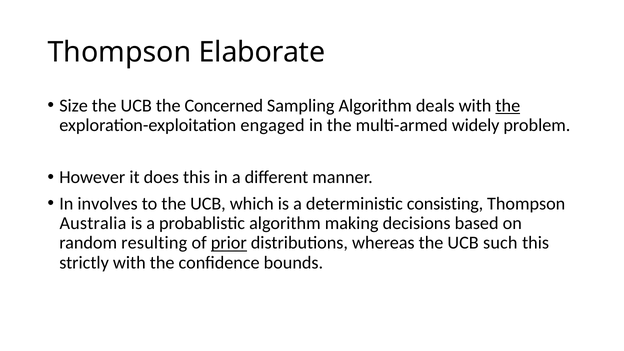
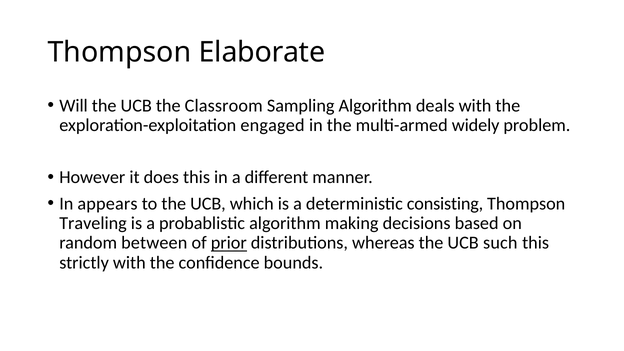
Size: Size -> Will (74, 106)
Concerned: Concerned -> Classroom (224, 106)
the underline: present -> none (508, 106)
involves: involves -> appears (107, 204)
Australia: Australia -> Traveling (93, 223)
resulting: resulting -> between (154, 243)
